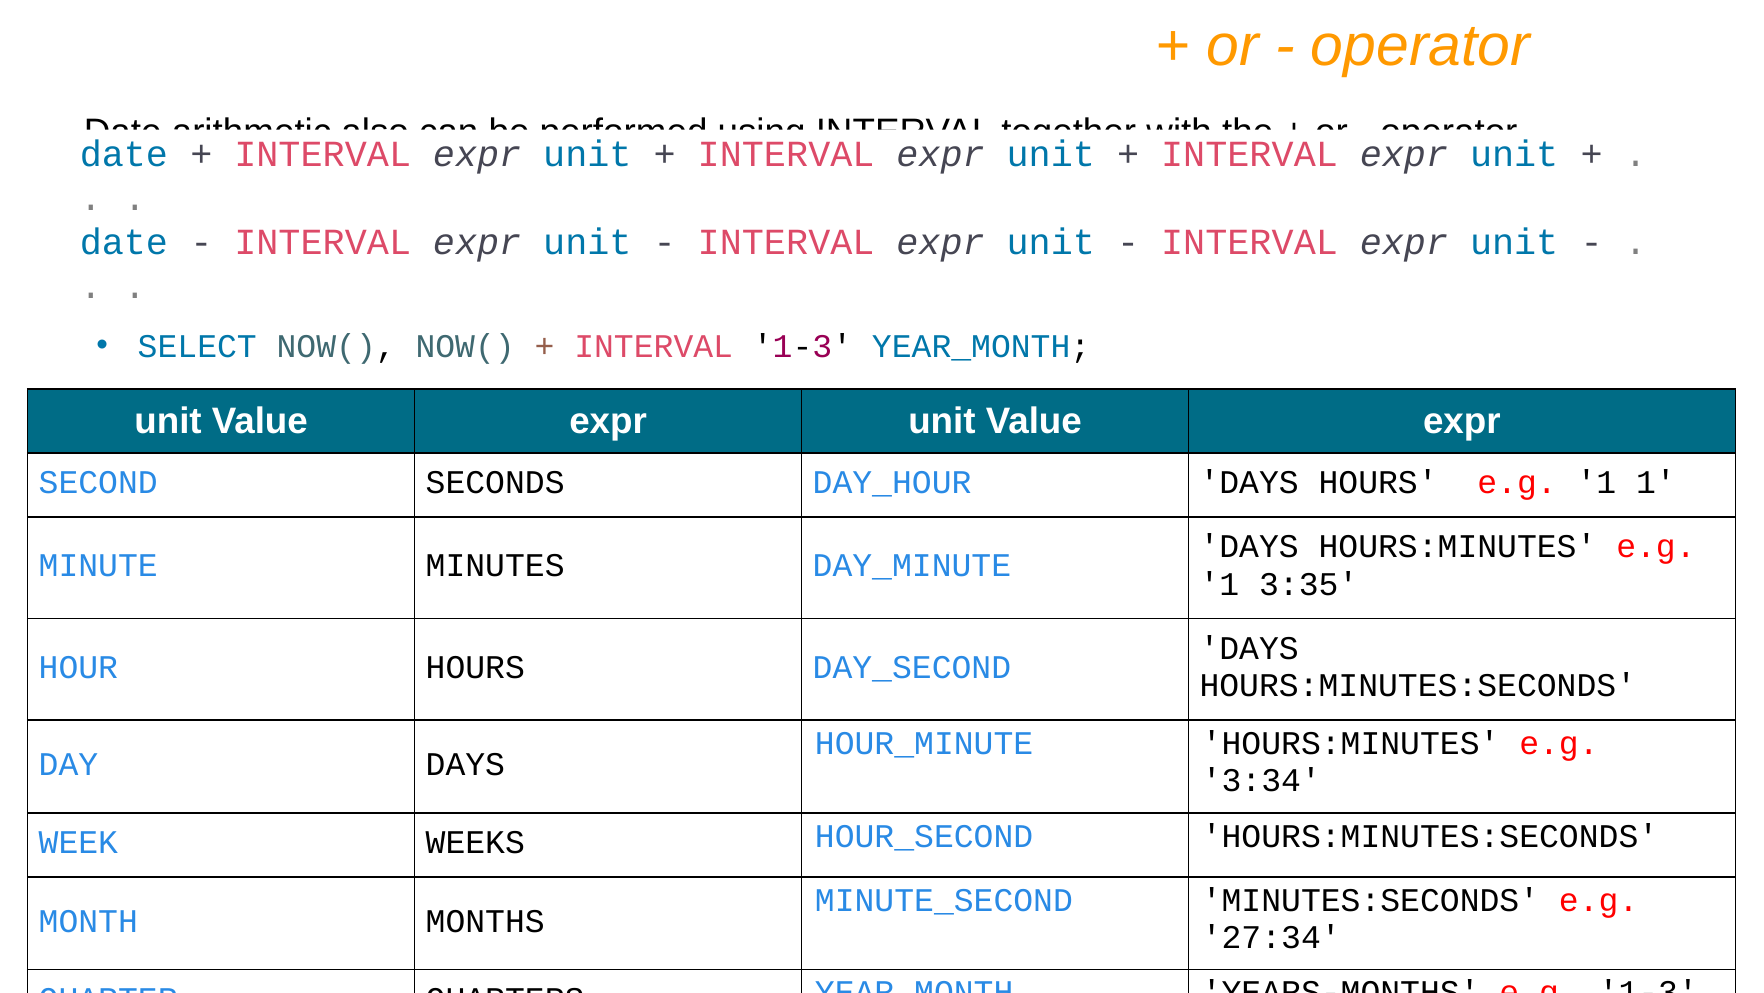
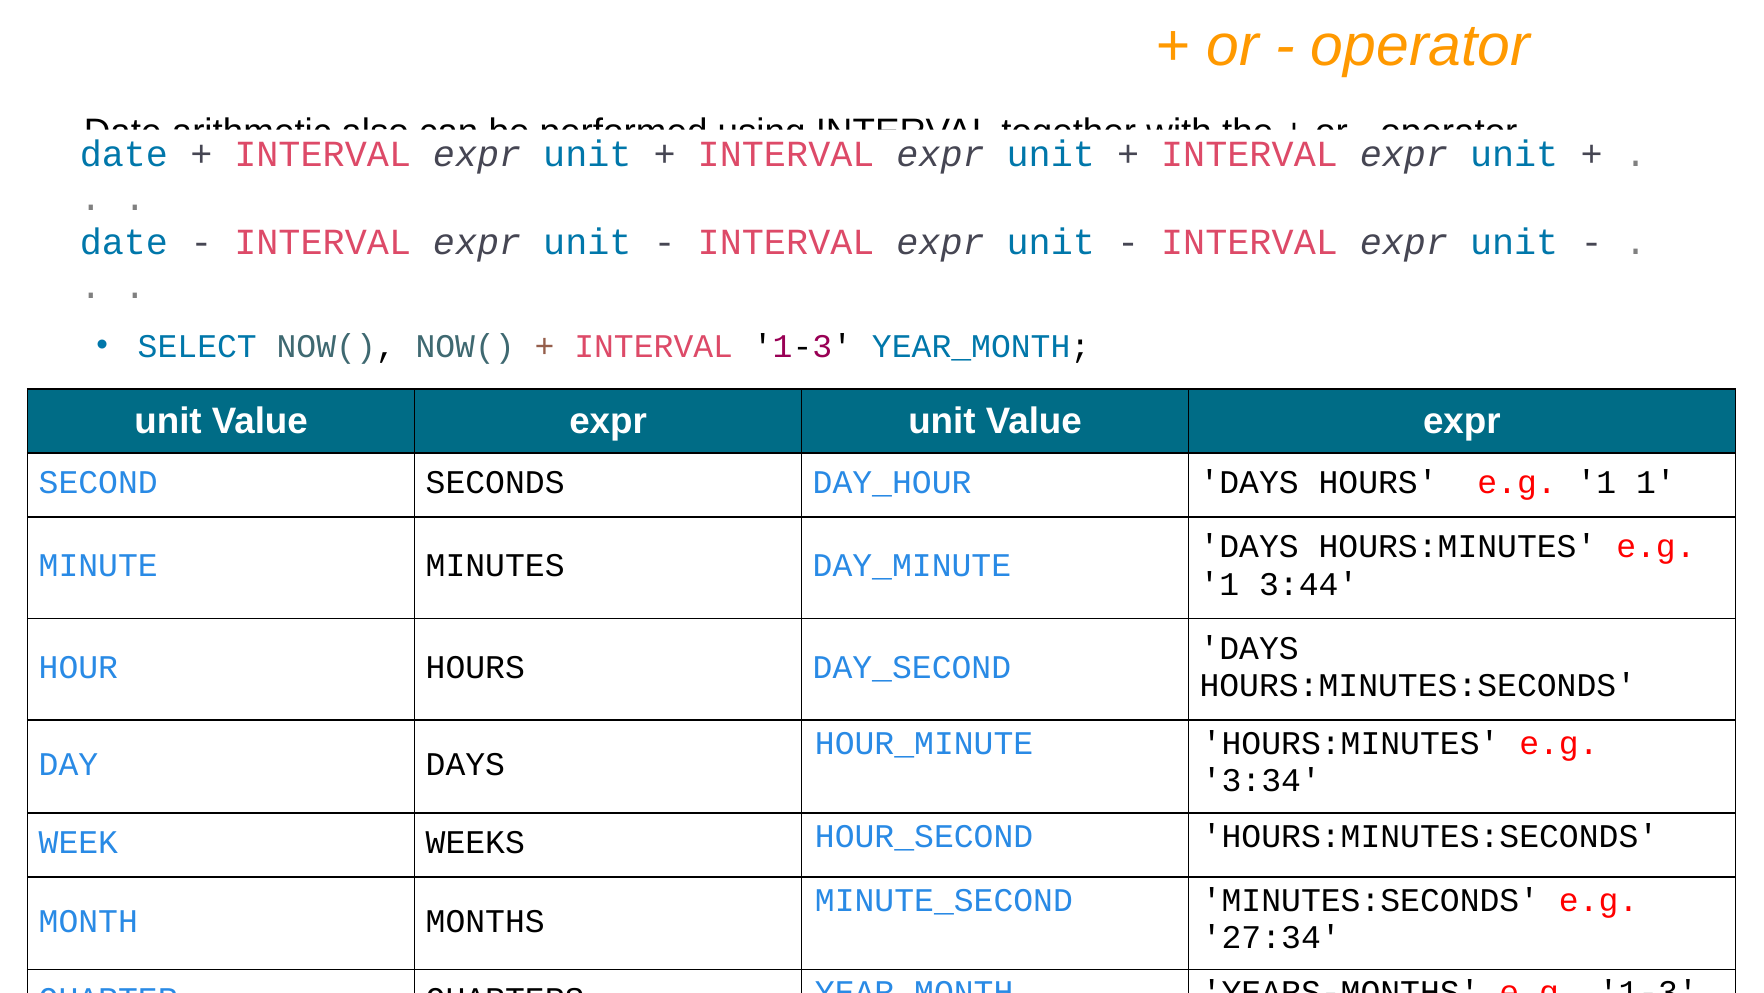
3:35: 3:35 -> 3:44 (1309, 584)
